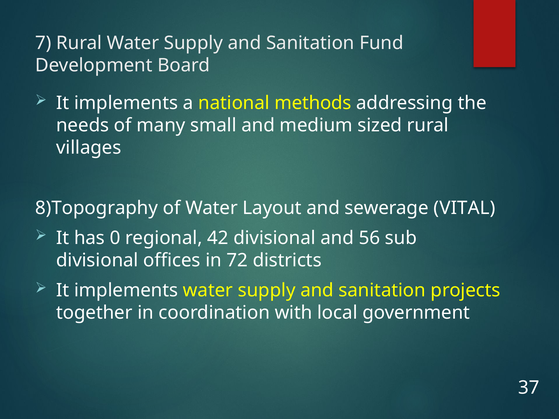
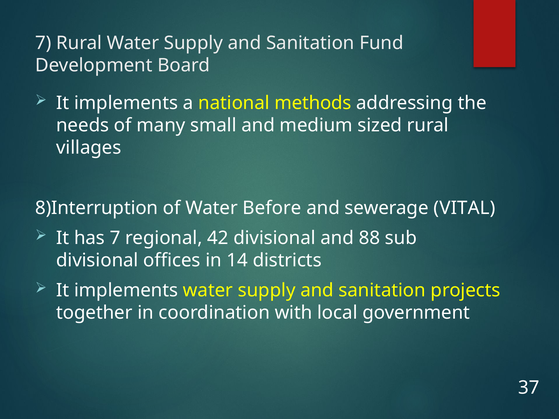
8)Topography: 8)Topography -> 8)Interruption (97, 208)
Layout: Layout -> Before (272, 208)
has 0: 0 -> 7 (115, 238)
56: 56 -> 88 (369, 238)
72: 72 -> 14 (237, 261)
